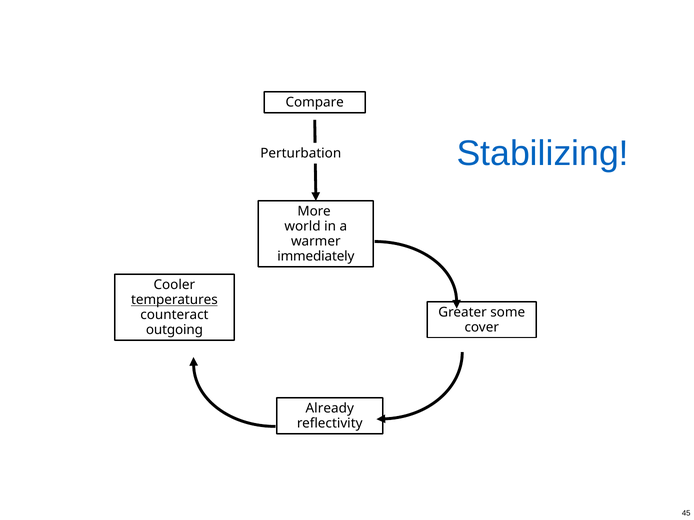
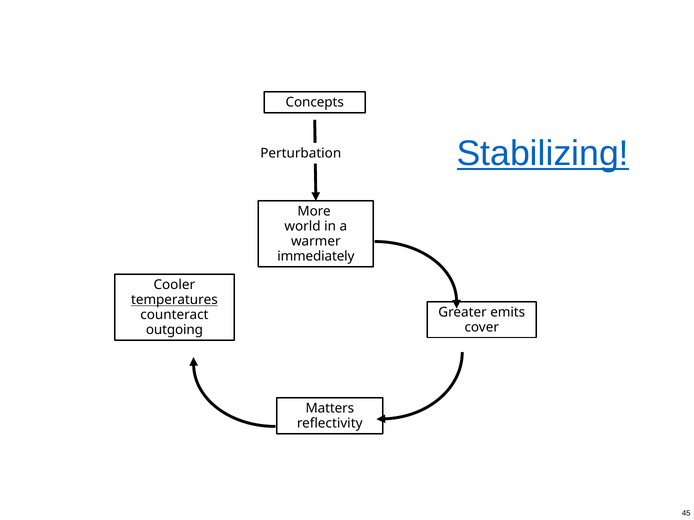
Compare: Compare -> Concepts (315, 102)
Stabilizing underline: none -> present (543, 154)
some: some -> emits (508, 312)
Already: Already -> Matters (330, 409)
